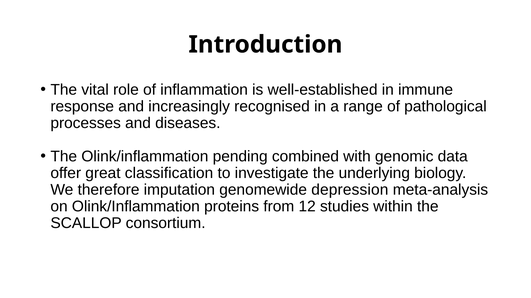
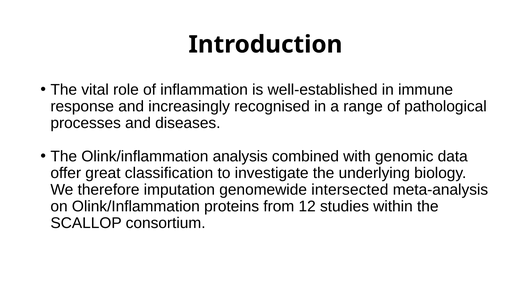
pending: pending -> analysis (240, 157)
depression: depression -> intersected (350, 190)
